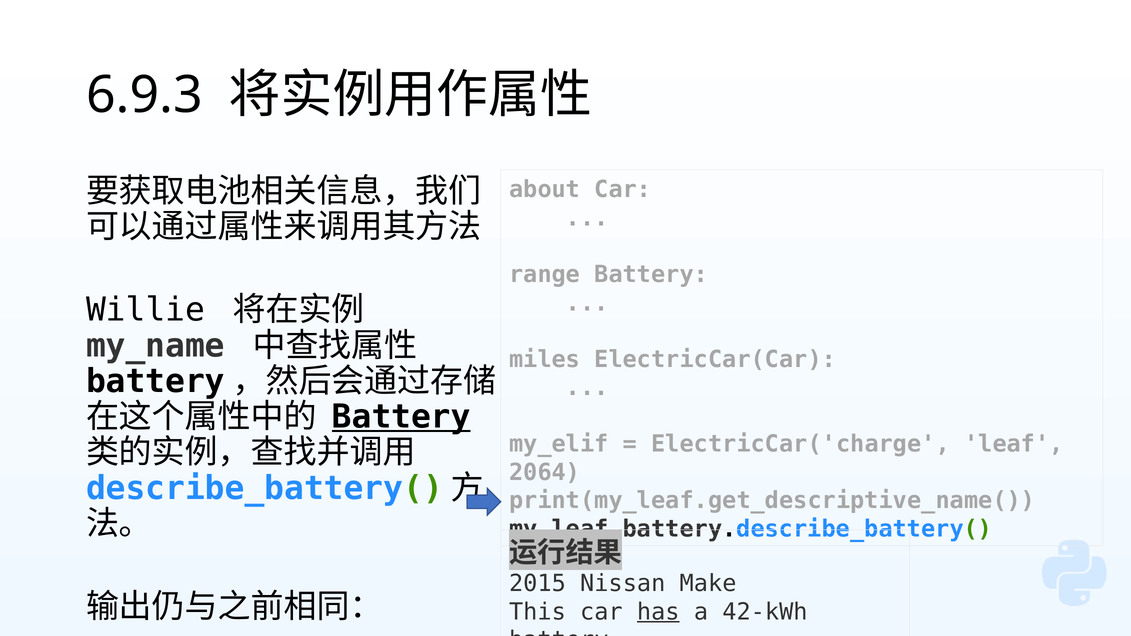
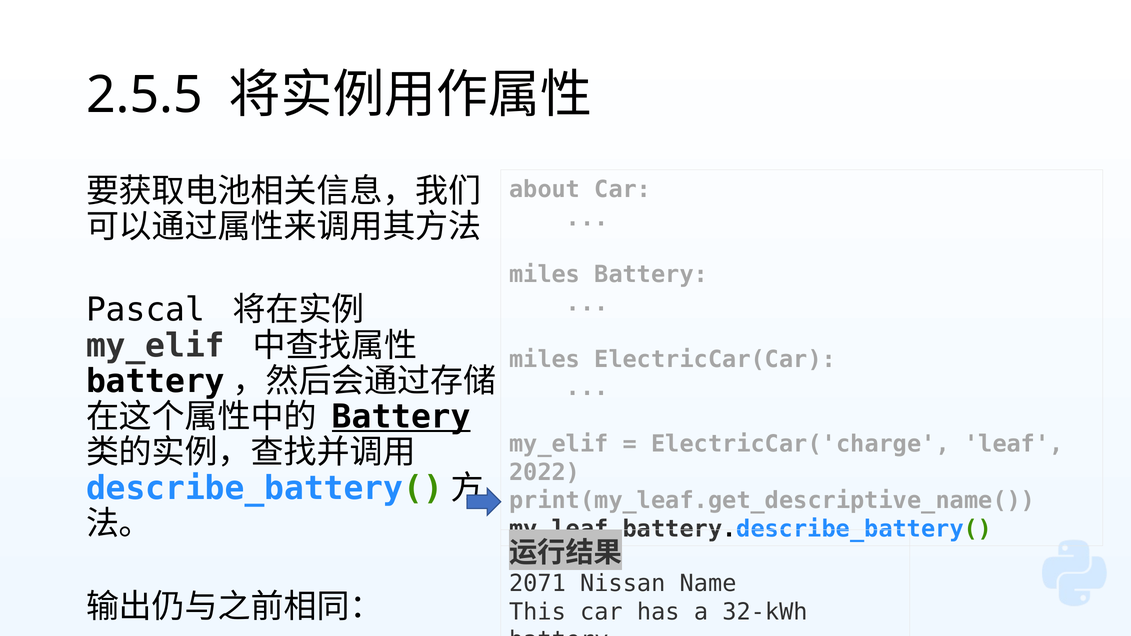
6.9.3: 6.9.3 -> 2.5.5 (145, 95)
range: range -> miles (545, 275)
Willie: Willie -> Pascal (146, 310)
my_name: my_name -> my_elif (155, 346)
2064: 2064 -> 2022 (545, 473)
2015: 2015 -> 2071 (537, 584)
Make: Make -> Name (708, 584)
has underline: present -> none (658, 612)
42-kWh: 42-kWh -> 32-kWh (765, 612)
